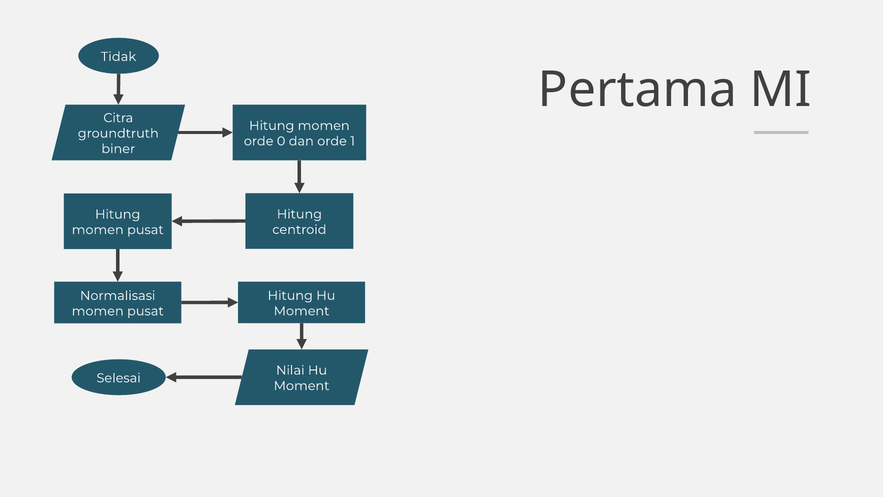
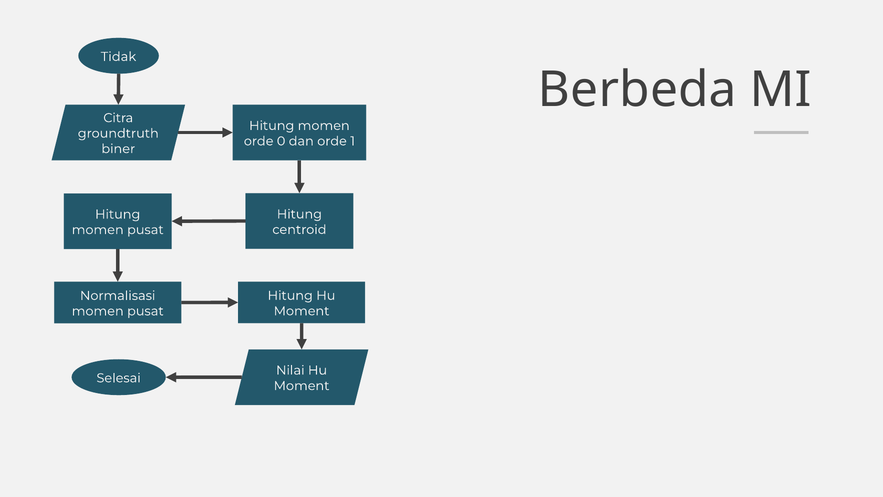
Pertama: Pertama -> Berbeda (637, 90)
